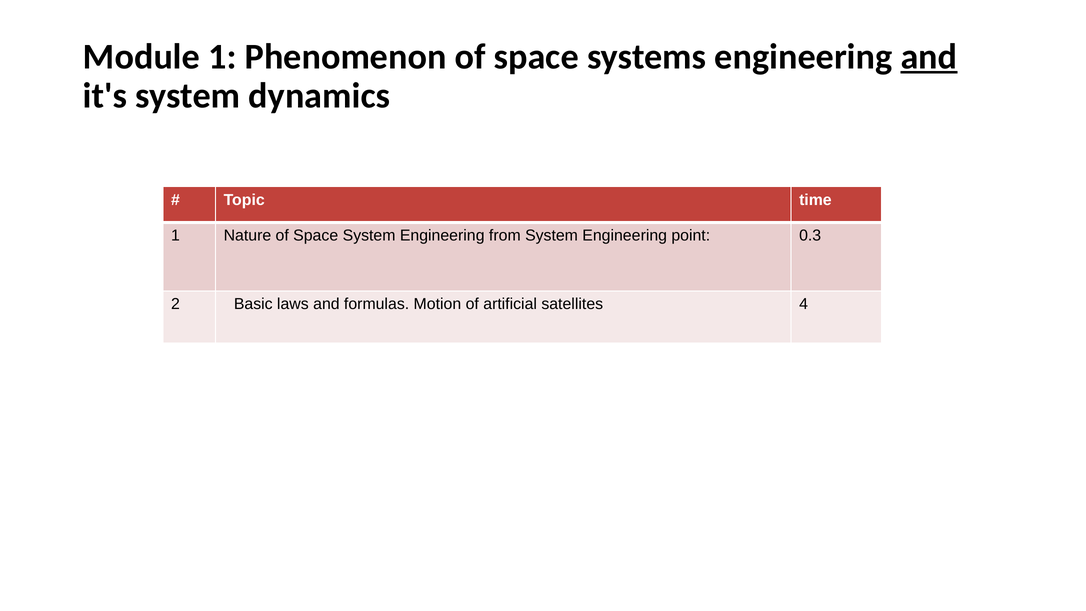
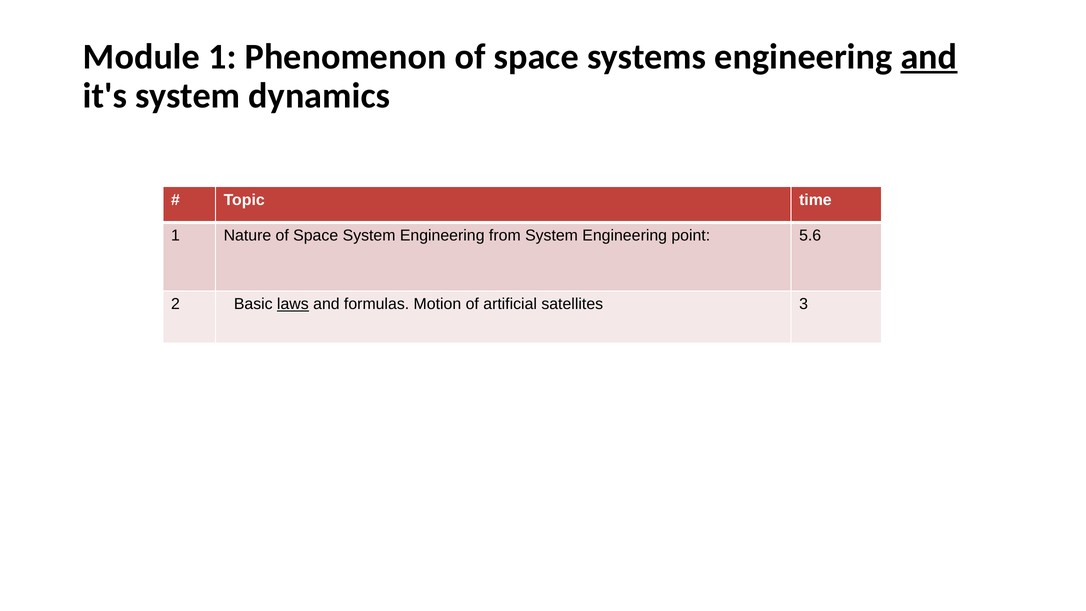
0.3: 0.3 -> 5.6 (810, 236)
laws underline: none -> present (293, 304)
4: 4 -> 3 (804, 304)
